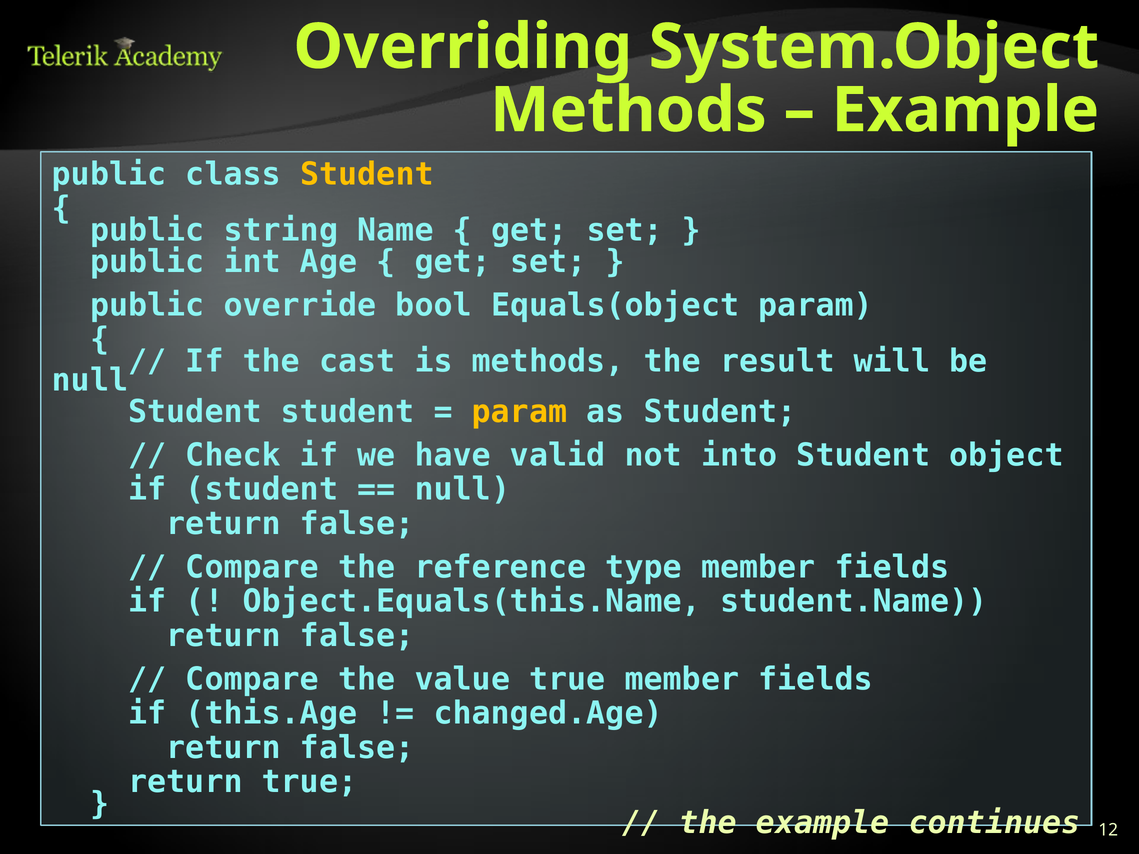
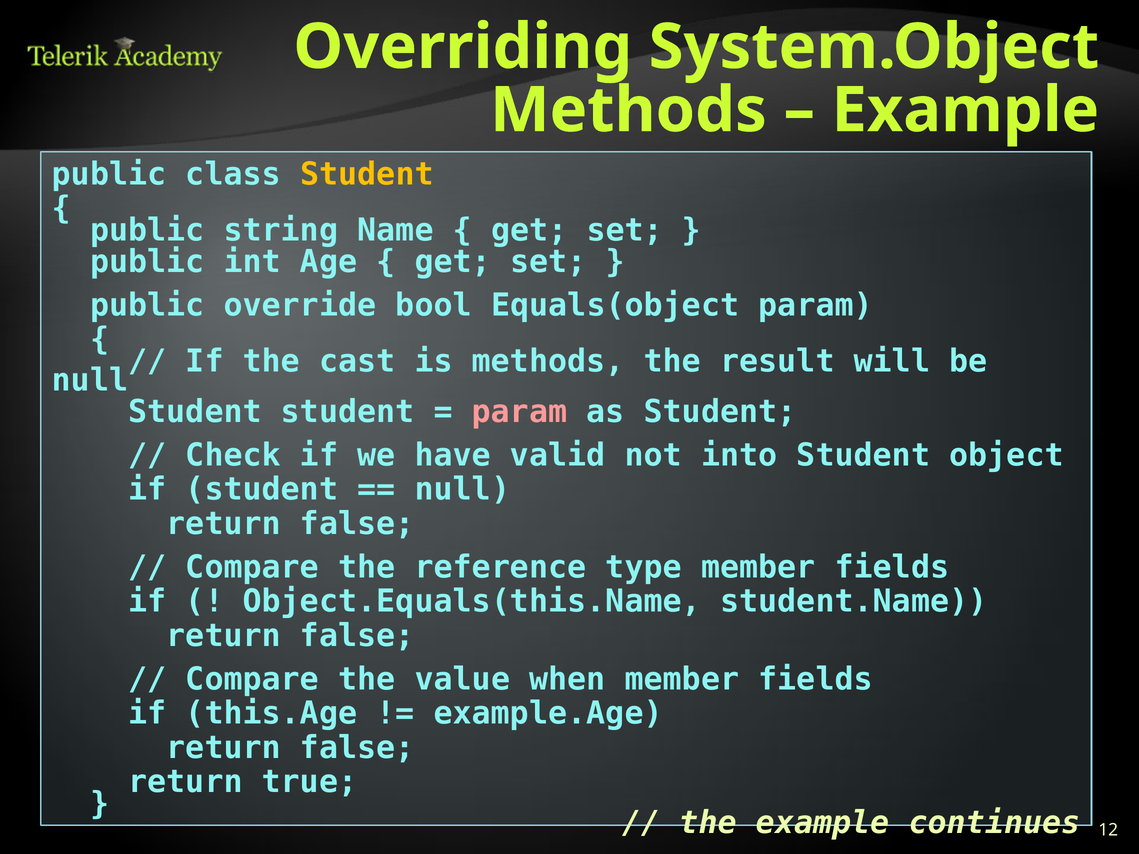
param colour: yellow -> pink (520, 412)
value true: true -> when (567, 679)
changed.Age: changed.Age -> example.Age (548, 714)
